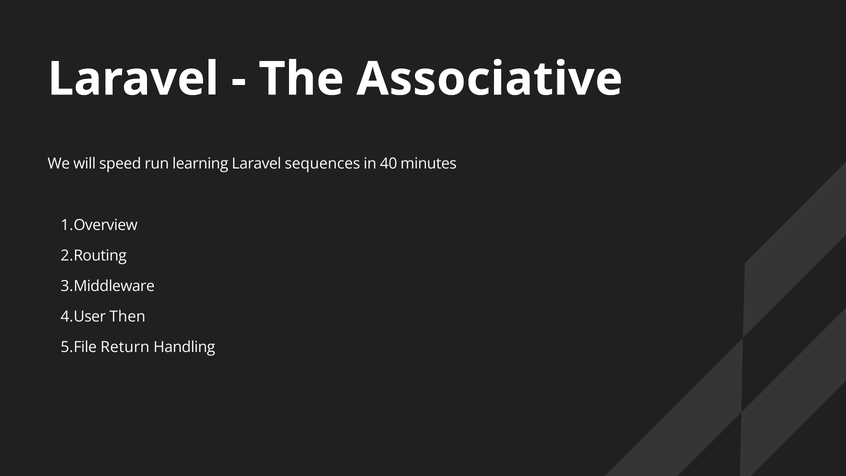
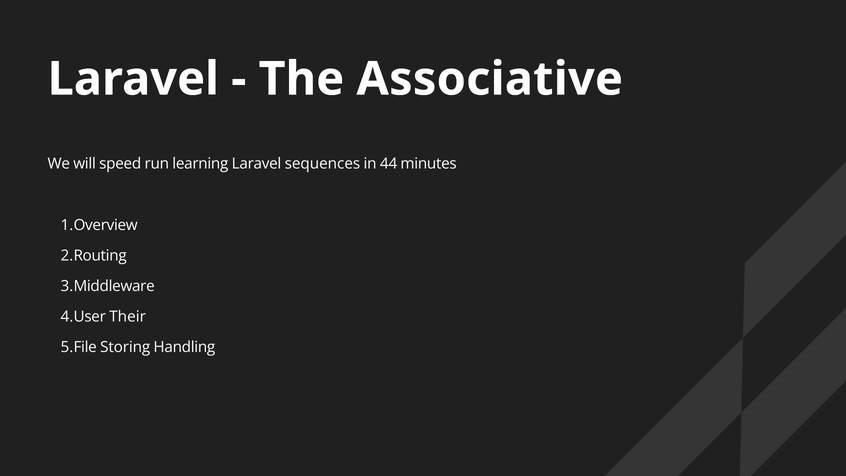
40: 40 -> 44 (389, 164)
Then: Then -> Their (128, 317)
Return: Return -> Storing (125, 347)
